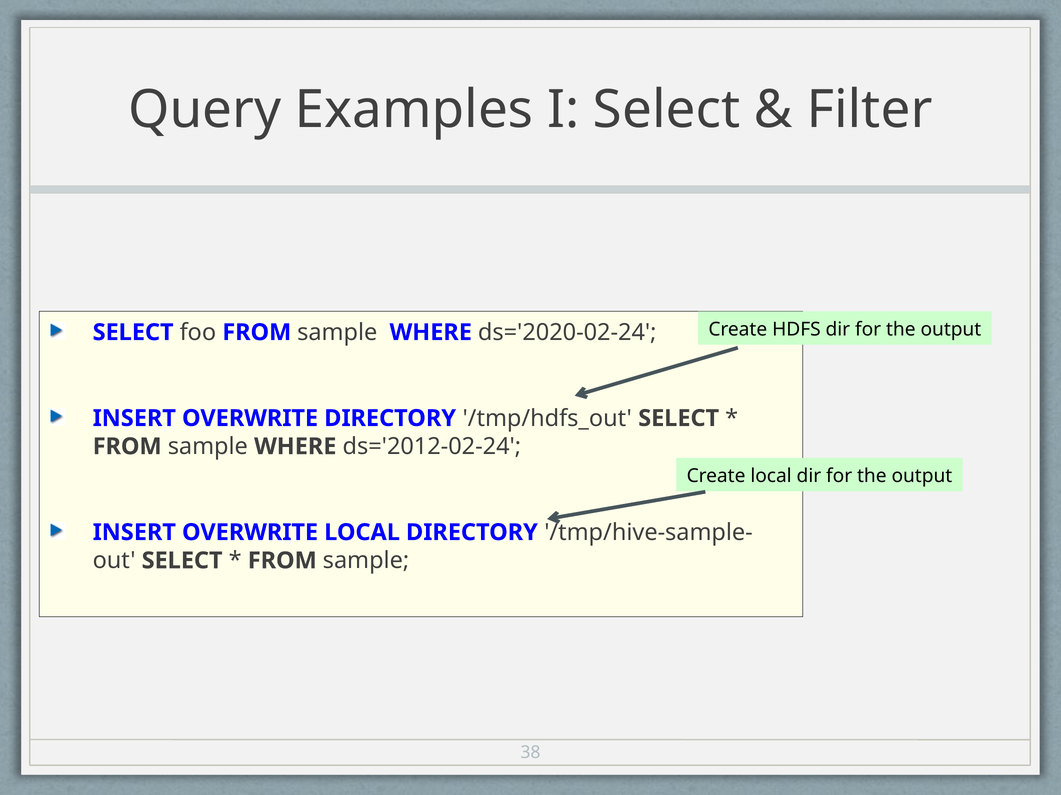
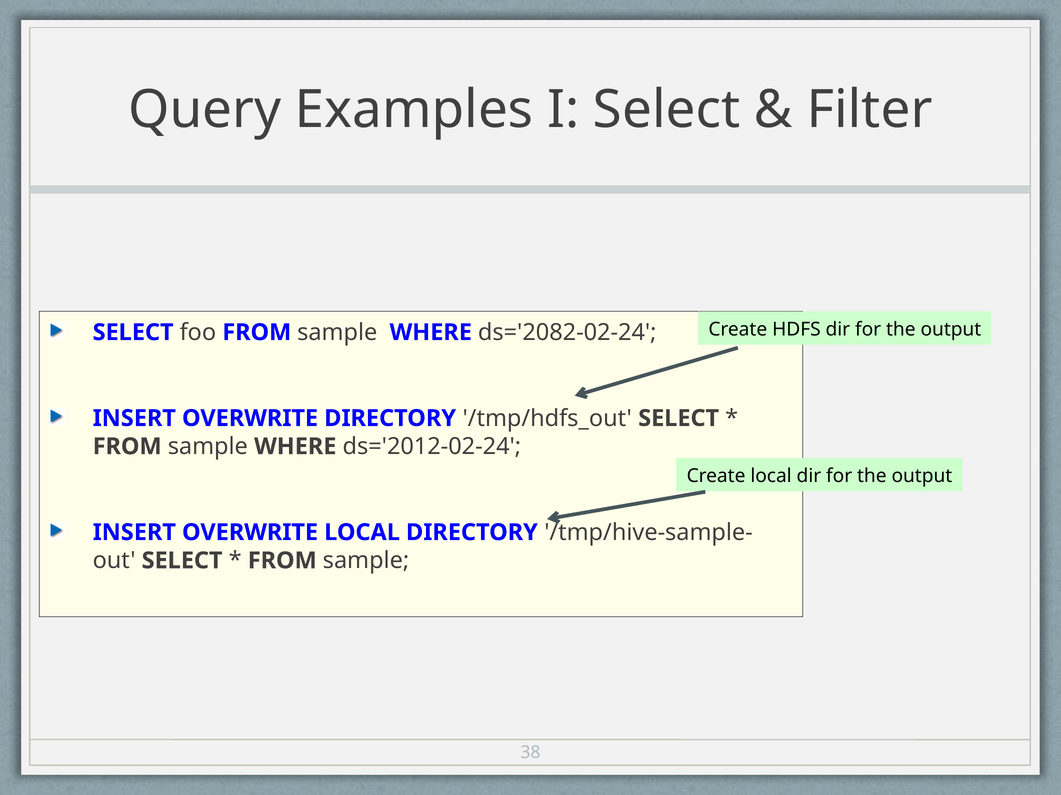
ds='2020-02-24: ds='2020-02-24 -> ds='2082-02-24 (567, 333)
